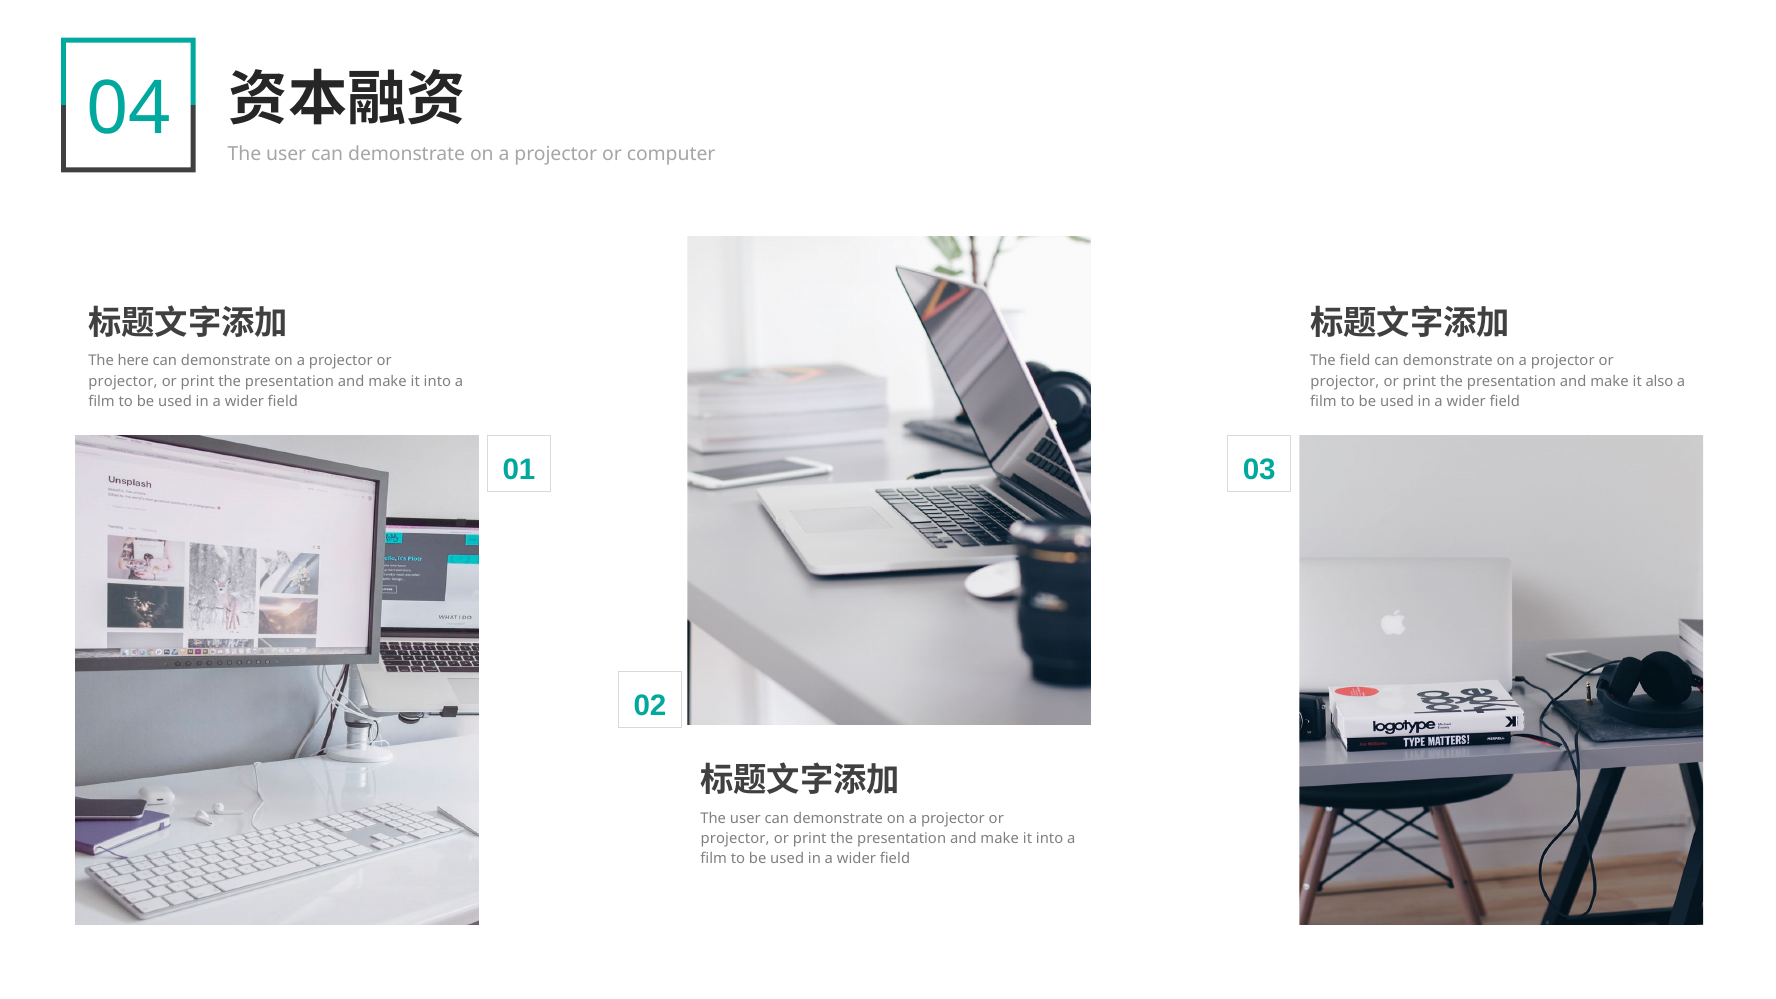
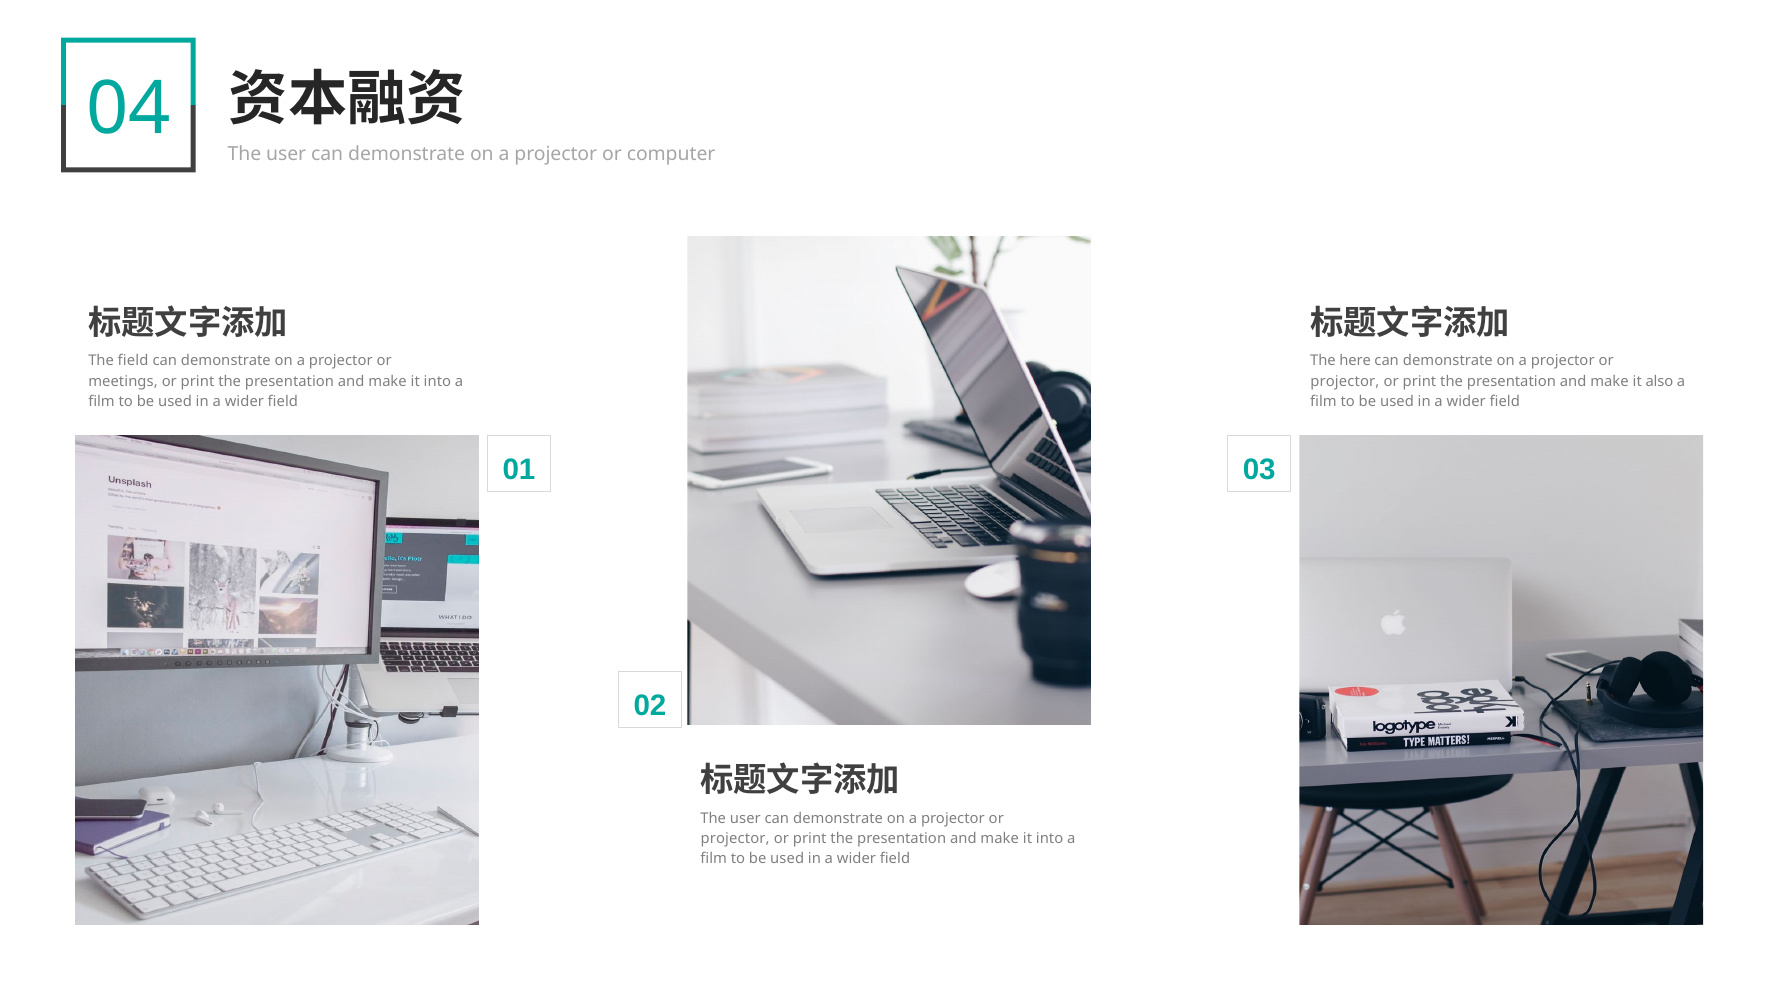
The here: here -> field (133, 361)
The field: field -> here (1355, 361)
projector: projector -> meetings (123, 381)
